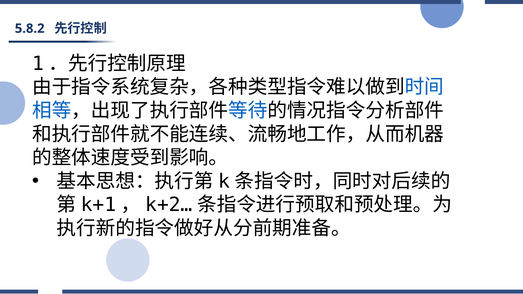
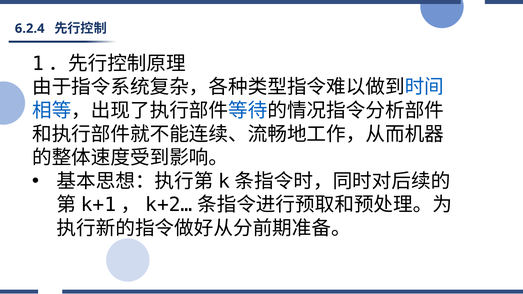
5.8.2: 5.8.2 -> 6.2.4 (30, 28)
